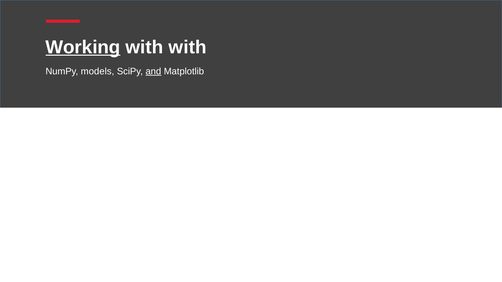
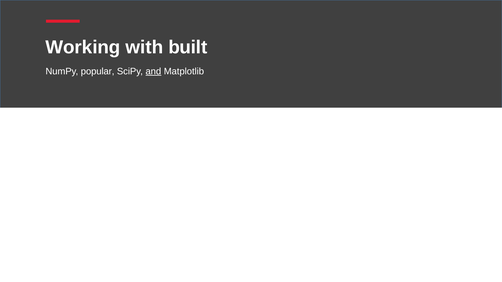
Working underline: present -> none (83, 47)
with with: with -> built (188, 47)
models: models -> popular (98, 71)
